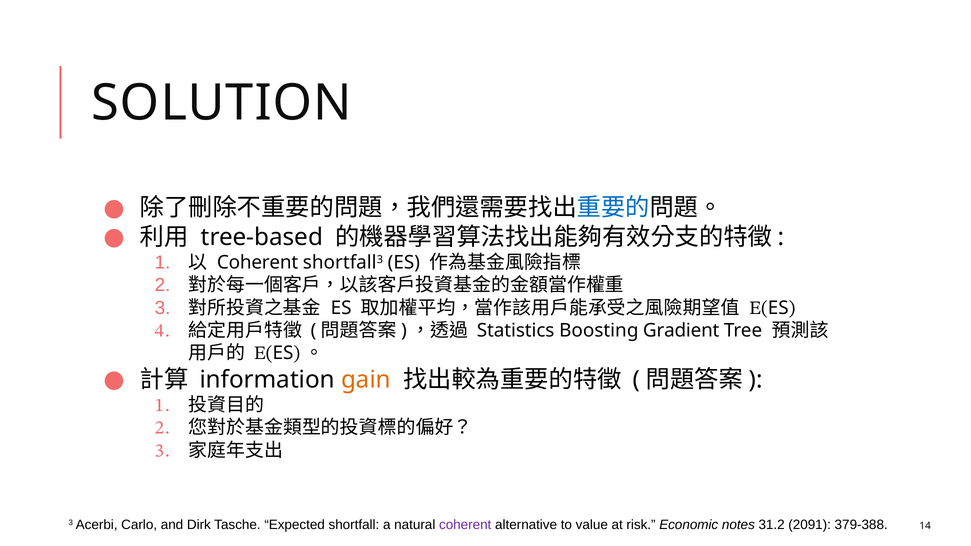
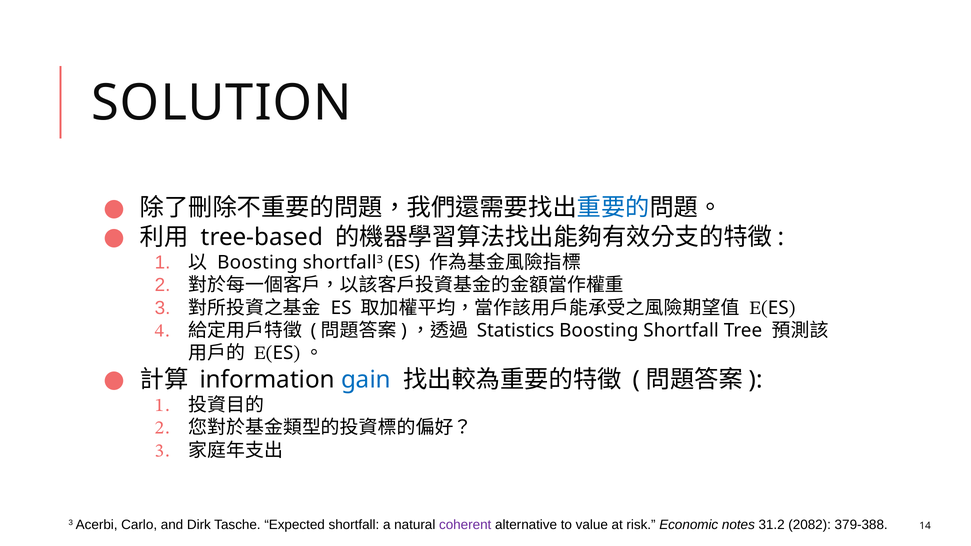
Coherent: Coherent -> Boosting (257, 263)
Boosting Gradient: Gradient -> Shortfall (681, 331)
gain colour: orange -> blue (366, 380)
2091: 2091 -> 2082 (810, 525)
